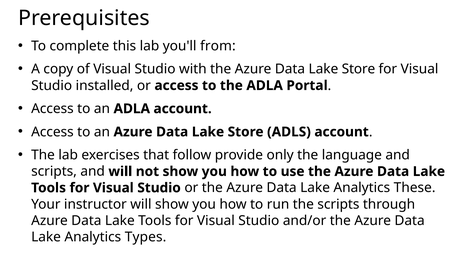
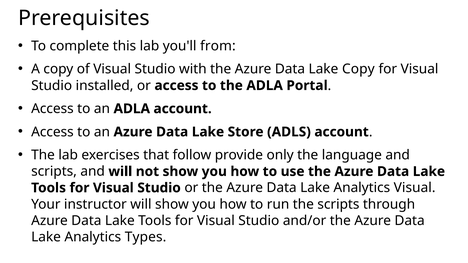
Store: Store -> Copy (358, 69)
Analytics These: These -> Visual (415, 188)
